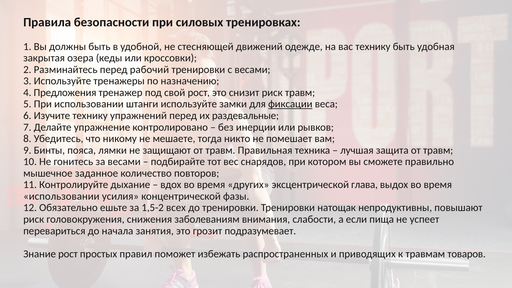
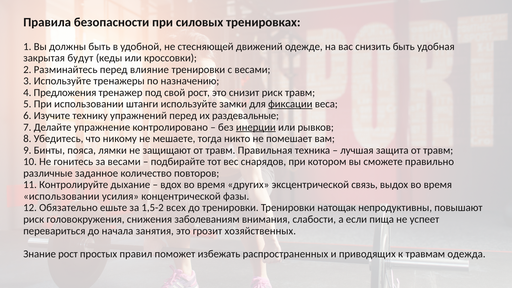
вас технику: технику -> снизить (373, 47)
озера: озера -> будут (80, 58)
рабочий: рабочий -> влияние (149, 70)
инерции underline: none -> present (256, 127)
мышечное: мышечное -> различные (48, 173)
глава: глава -> связь (365, 185)
подразумевает: подразумевает -> хозяйственных (260, 231)
товаров: товаров -> одежда (466, 254)
